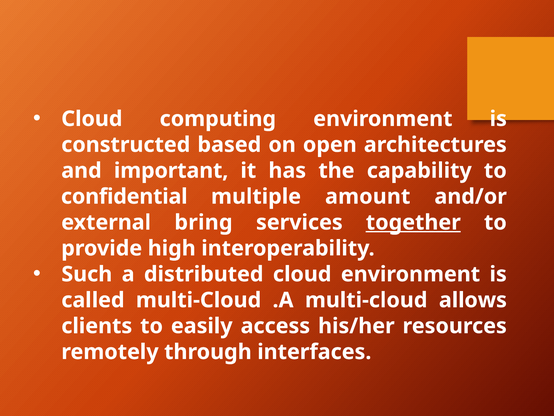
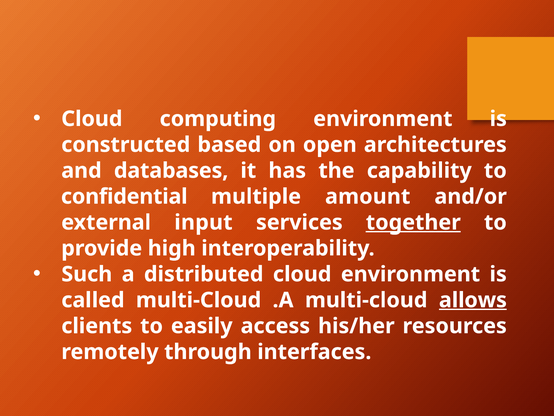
important: important -> databases (171, 170)
bring: bring -> input (203, 222)
allows underline: none -> present (473, 300)
